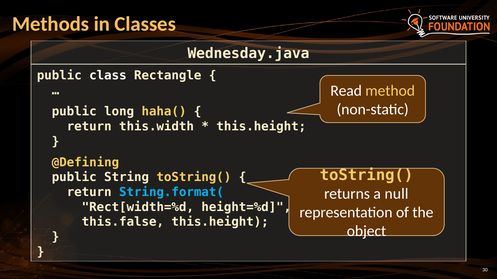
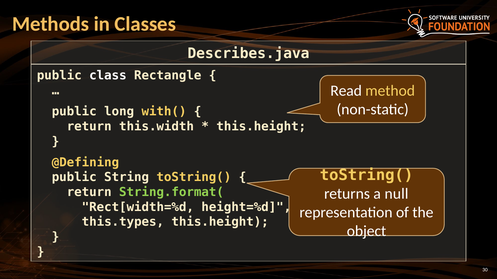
Wednesday.java: Wednesday.java -> Describes.java (248, 54)
haha(: haha( -> with( (164, 112)
String.format( colour: light blue -> light green (171, 193)
this.false: this.false -> this.types (123, 222)
